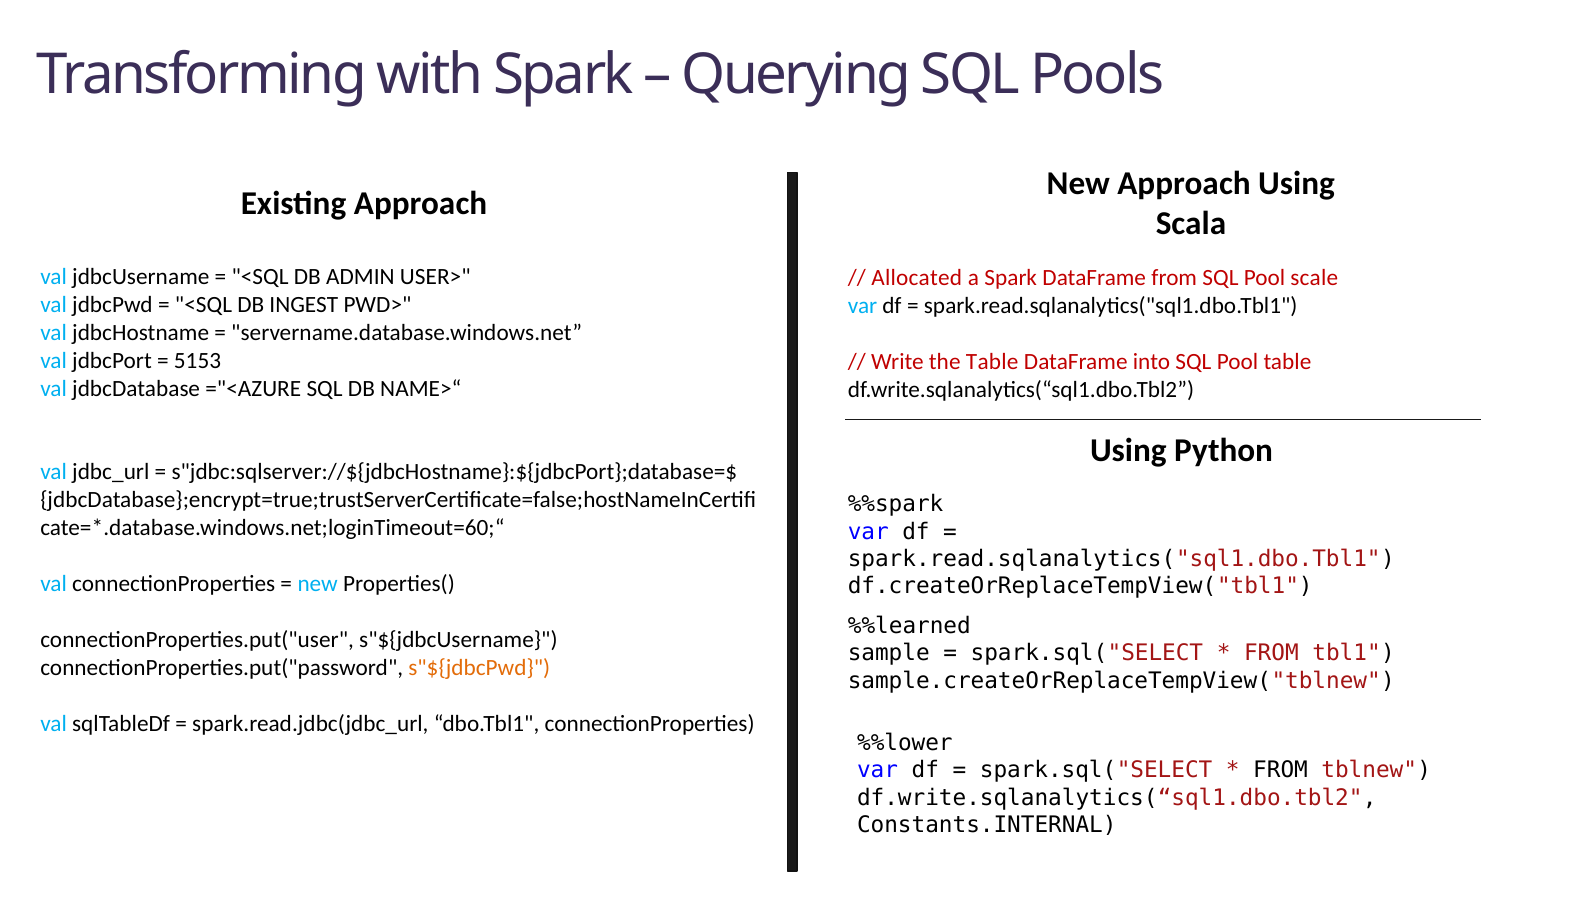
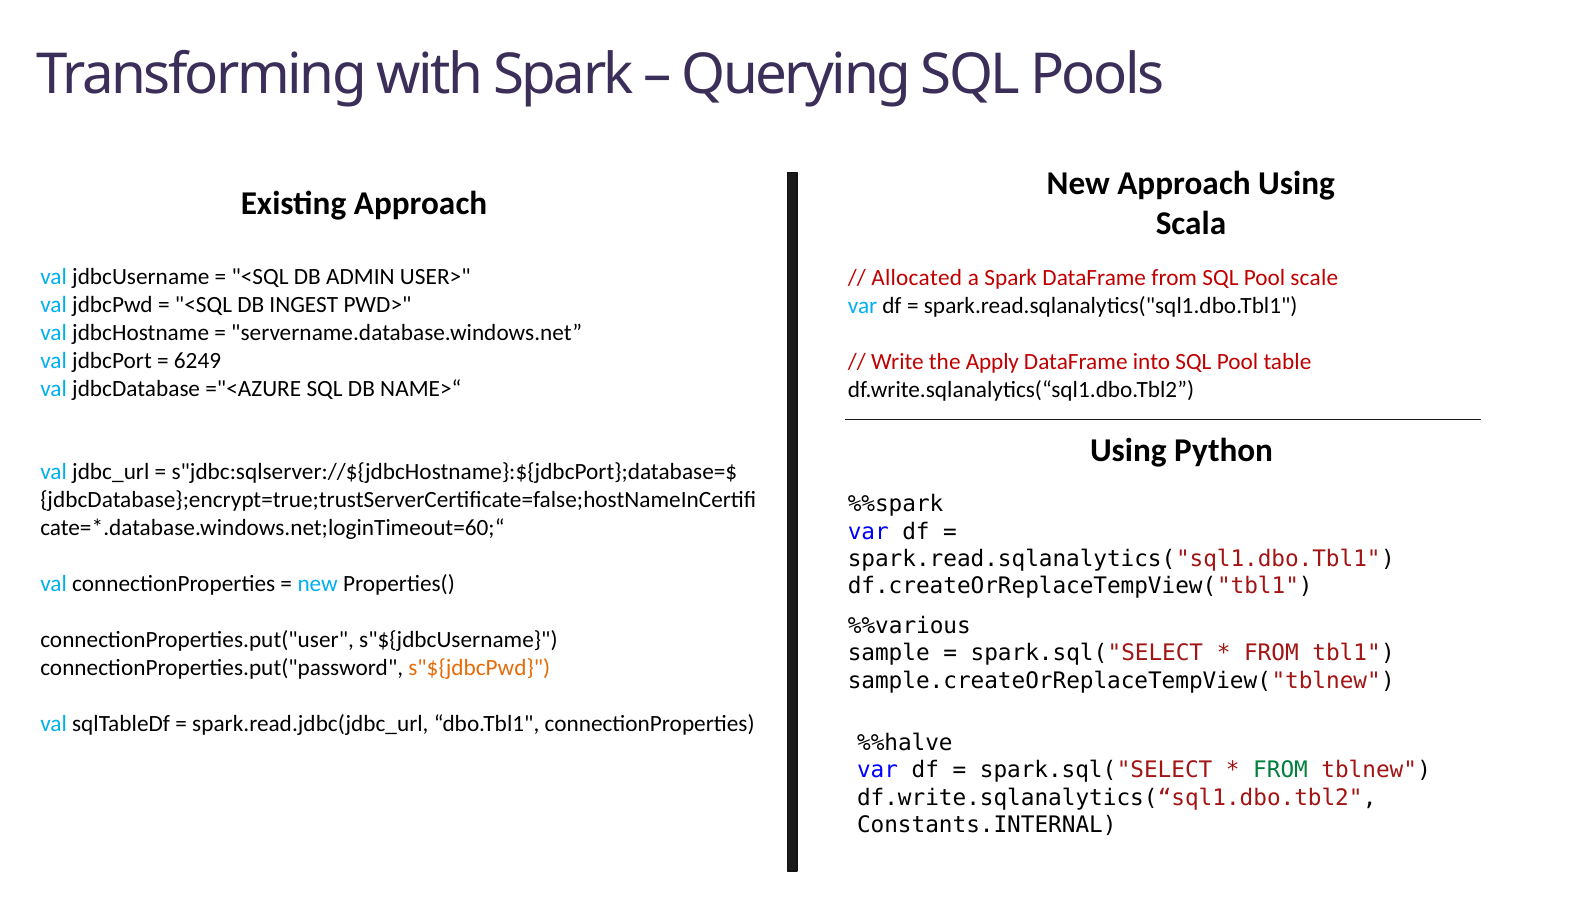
5153: 5153 -> 6249 (197, 360)
the Table: Table -> Apply (992, 362)
%%learned: %%learned -> %%various (909, 626)
%%lower: %%lower -> %%halve (905, 743)
FROM colour: black -> green (1281, 770)
